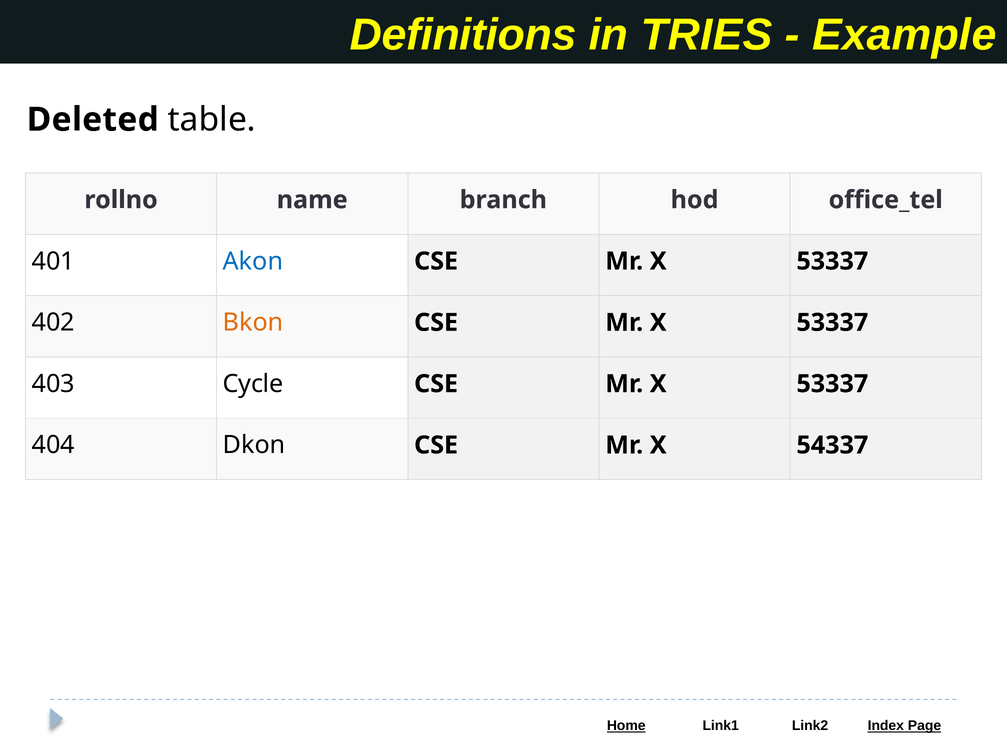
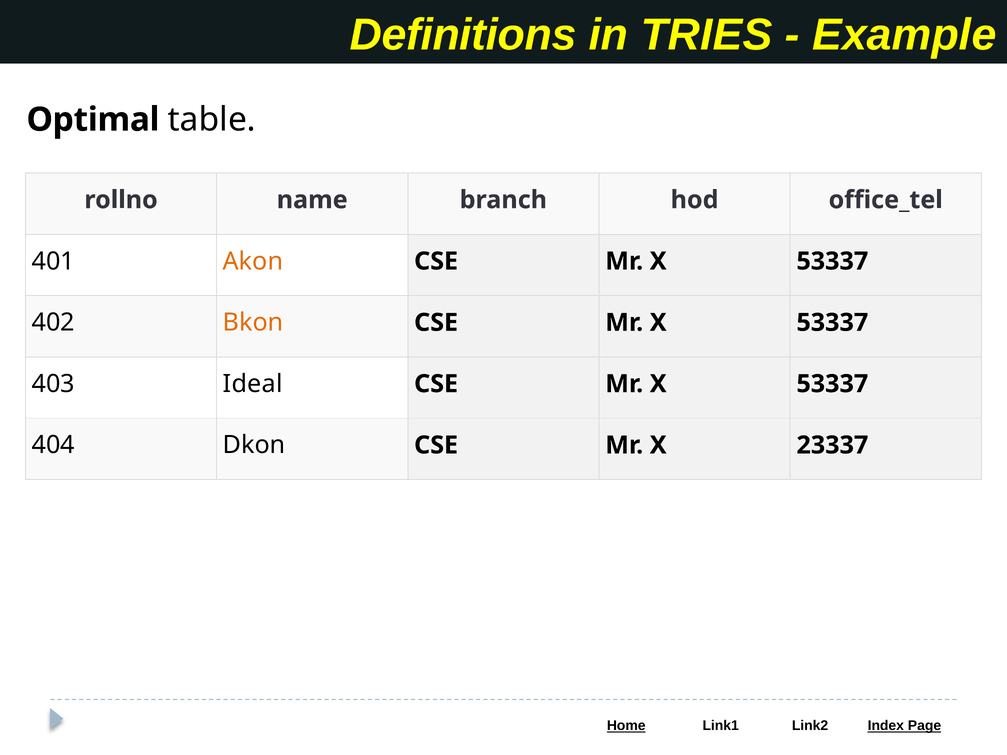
Deleted: Deleted -> Optimal (93, 120)
Akon colour: blue -> orange (253, 261)
Cycle: Cycle -> Ideal (253, 384)
54337: 54337 -> 23337 (832, 445)
